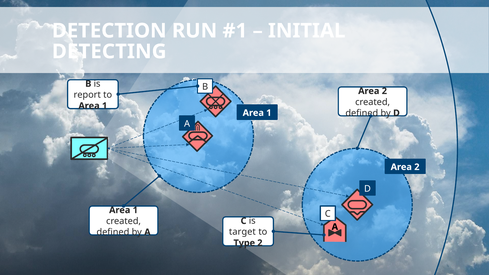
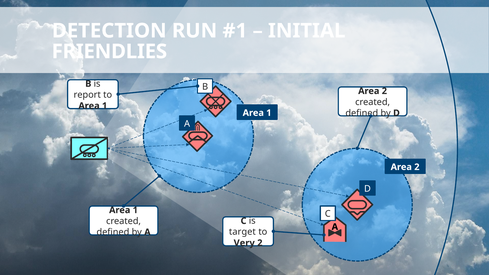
DETECTING: DETECTING -> FRIENDLIES (109, 52)
Type: Type -> Very (244, 243)
